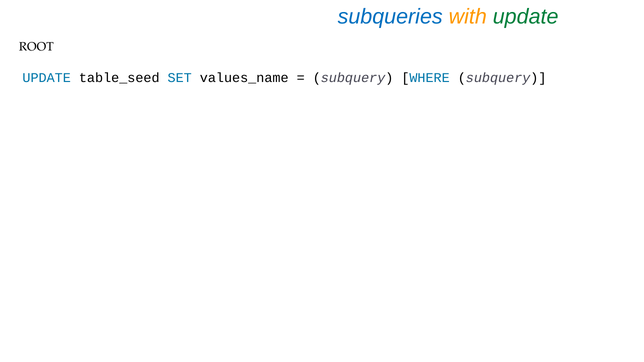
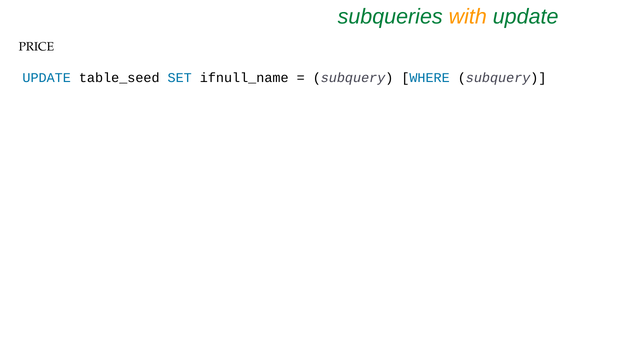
subqueries colour: blue -> green (390, 17)
ROOT: ROOT -> PRICE (36, 47)
values_name: values_name -> ifnull_name (244, 78)
